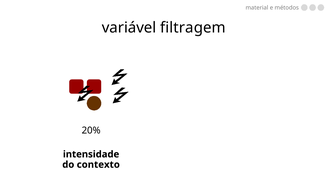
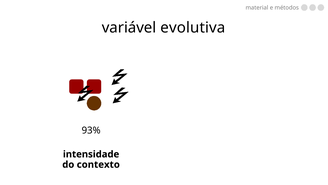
filtragem: filtragem -> evolutiva (193, 28)
20%: 20% -> 93% (91, 130)
